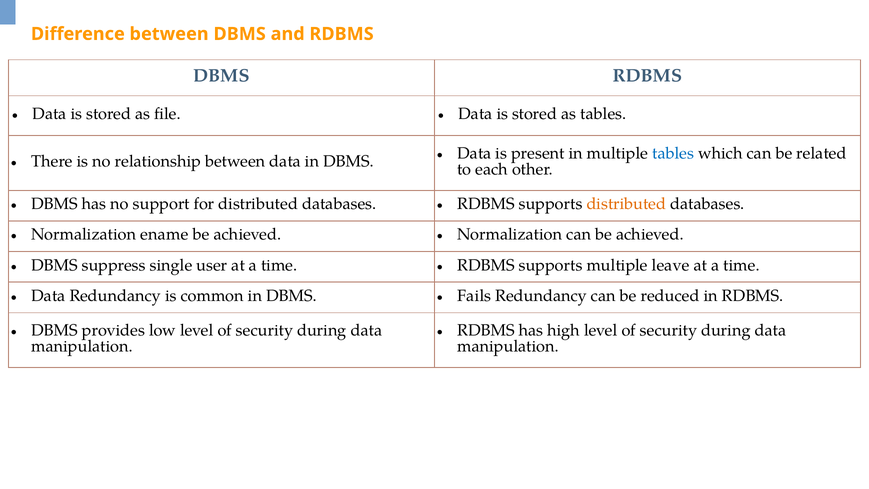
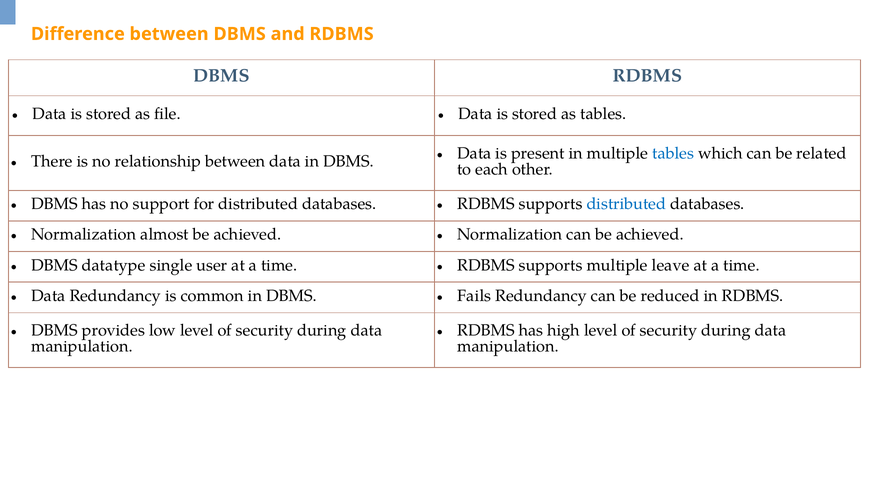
distributed colour: orange -> blue (626, 204)
ename: ename -> almost (165, 235)
suppress: suppress -> datatype (114, 265)
